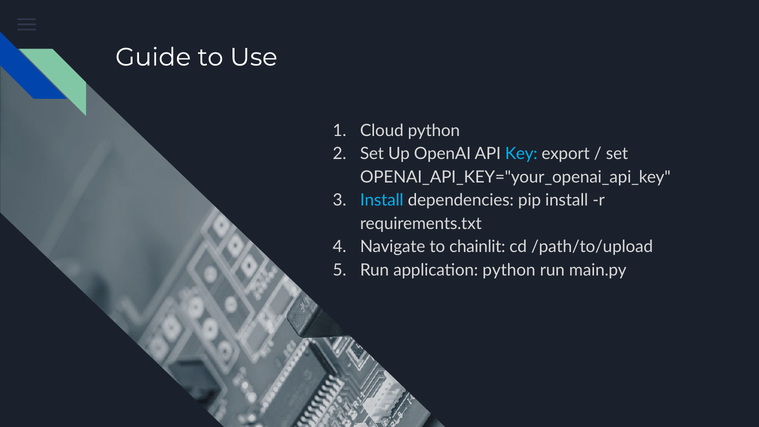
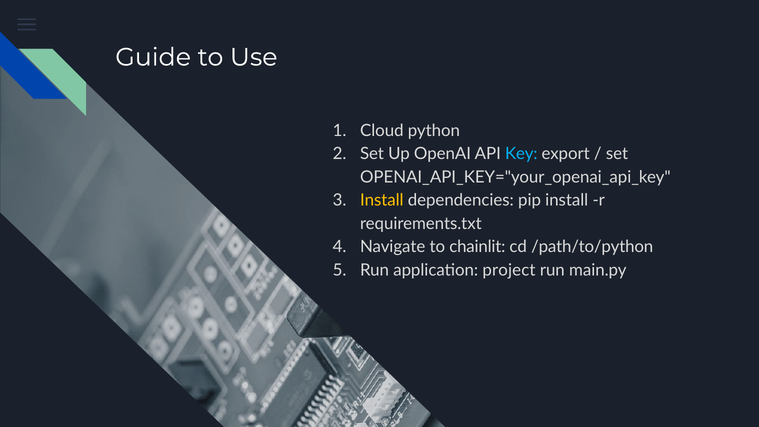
Install colour: light blue -> yellow (382, 200)
/path/to/upload: /path/to/upload -> /path/to/python (592, 247)
application python: python -> project (509, 270)
